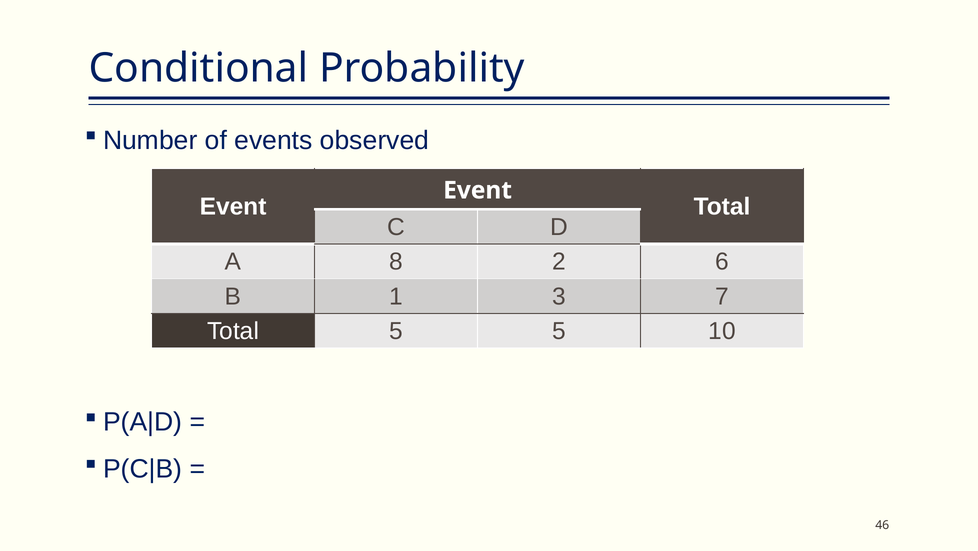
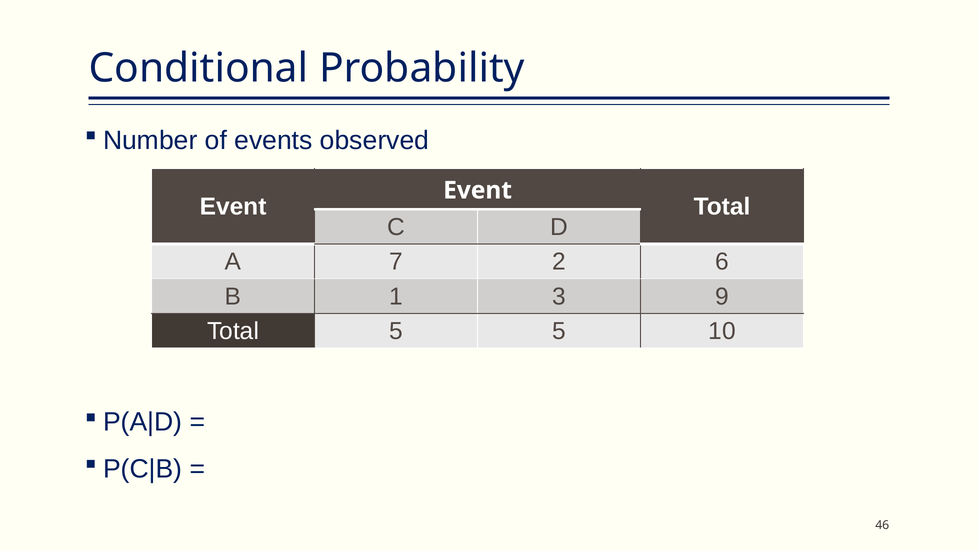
8: 8 -> 7 (396, 262)
7: 7 -> 9 (722, 297)
